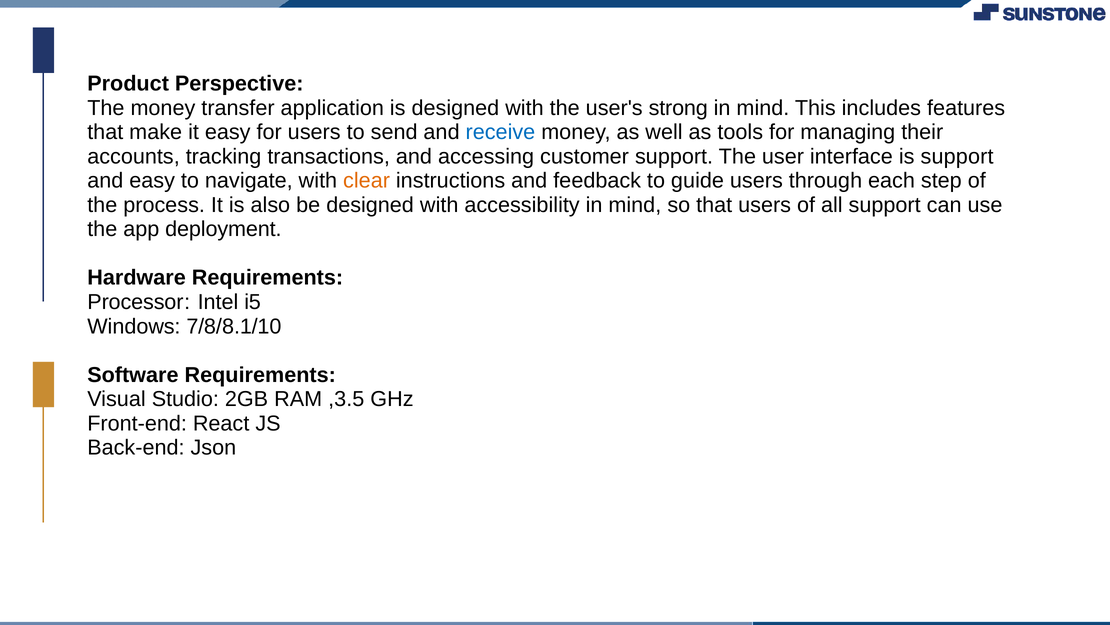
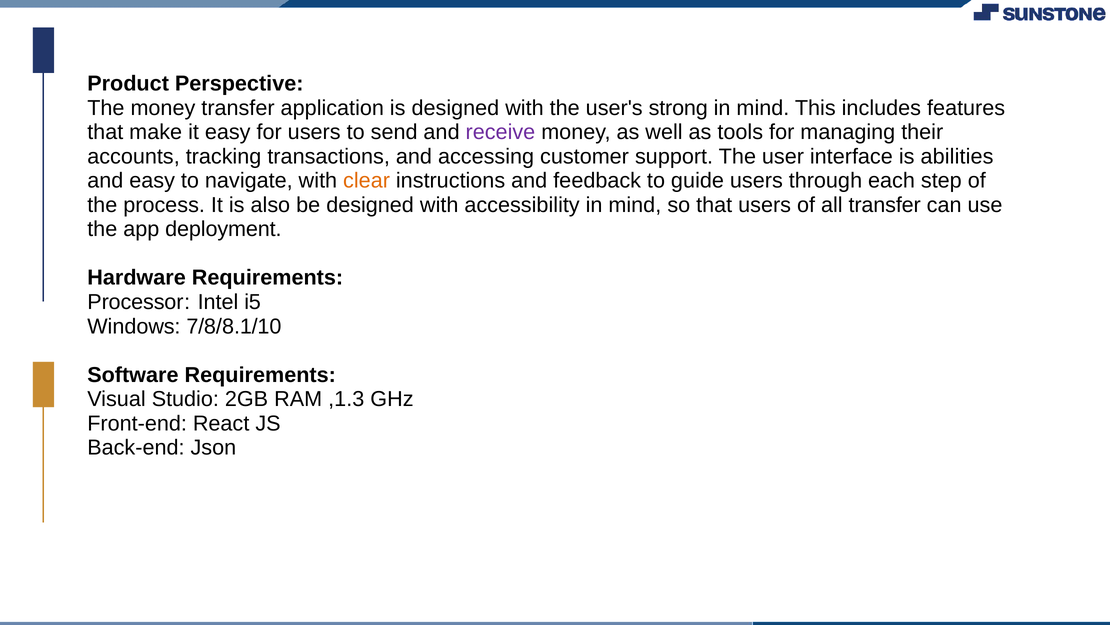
receive colour: blue -> purple (500, 132)
is support: support -> abilities (957, 156)
all support: support -> transfer (885, 205)
,3.5: ,3.5 -> ,1.3 (346, 399)
